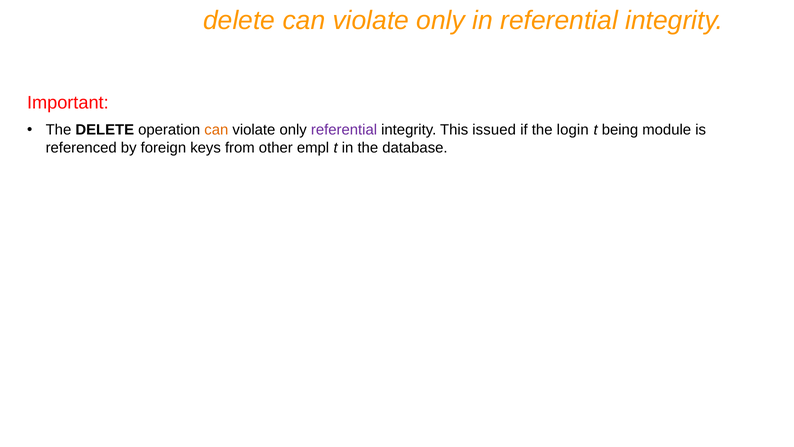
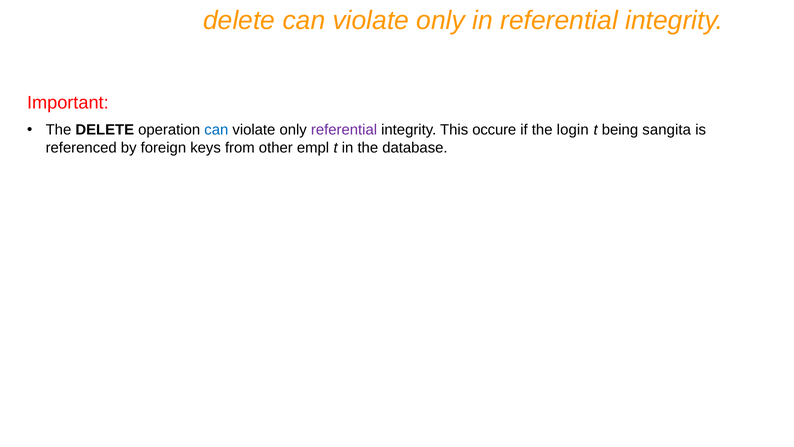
can colour: orange -> blue (216, 130)
issued: issued -> occure (494, 130)
module: module -> sangita (667, 130)
